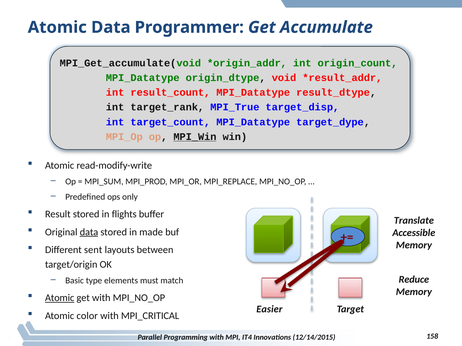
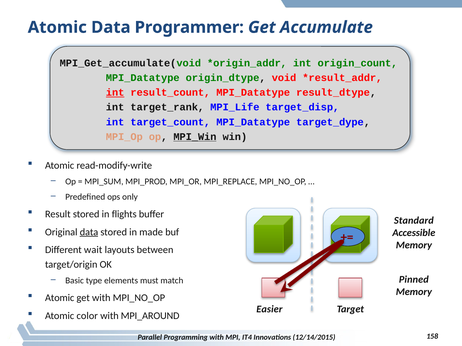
int underline: none -> present (115, 93)
MPI_True: MPI_True -> MPI_Life (235, 107)
Translate: Translate -> Standard (414, 221)
sent: sent -> wait (93, 250)
Reduce: Reduce -> Pinned (414, 280)
Atomic underline: present -> none (60, 298)
MPI_CRITICAL: MPI_CRITICAL -> MPI_AROUND (150, 316)
